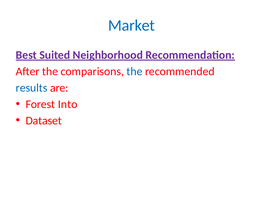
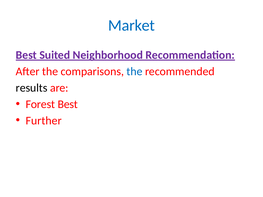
results colour: blue -> black (32, 88)
Forest Into: Into -> Best (68, 104)
Dataset: Dataset -> Further (44, 121)
